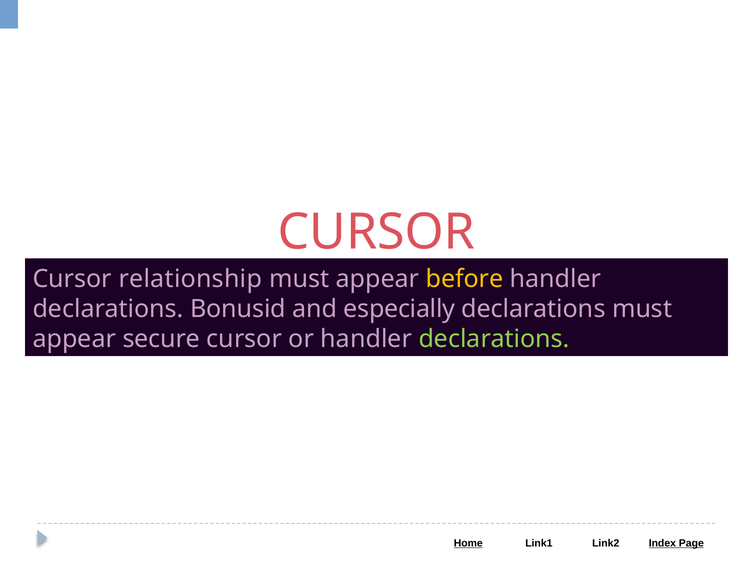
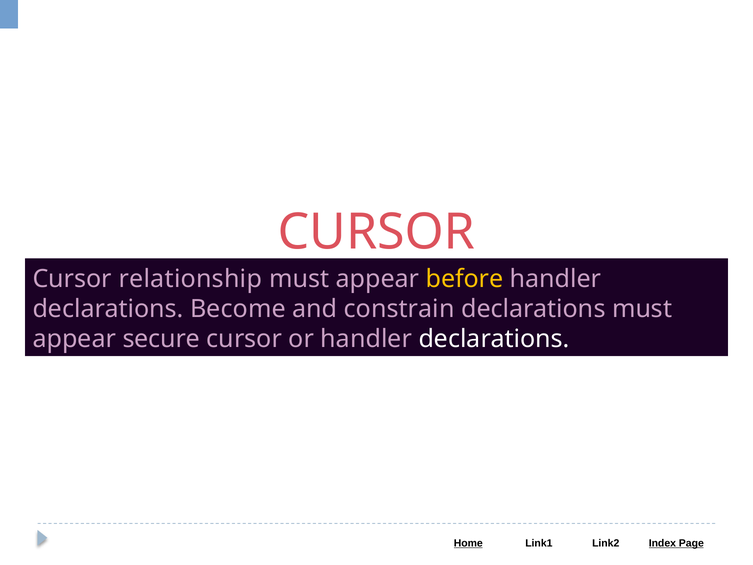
Bonusid: Bonusid -> Become (238, 309)
especially: especially -> constrain (399, 309)
declarations colour: light green -> white (494, 339)
